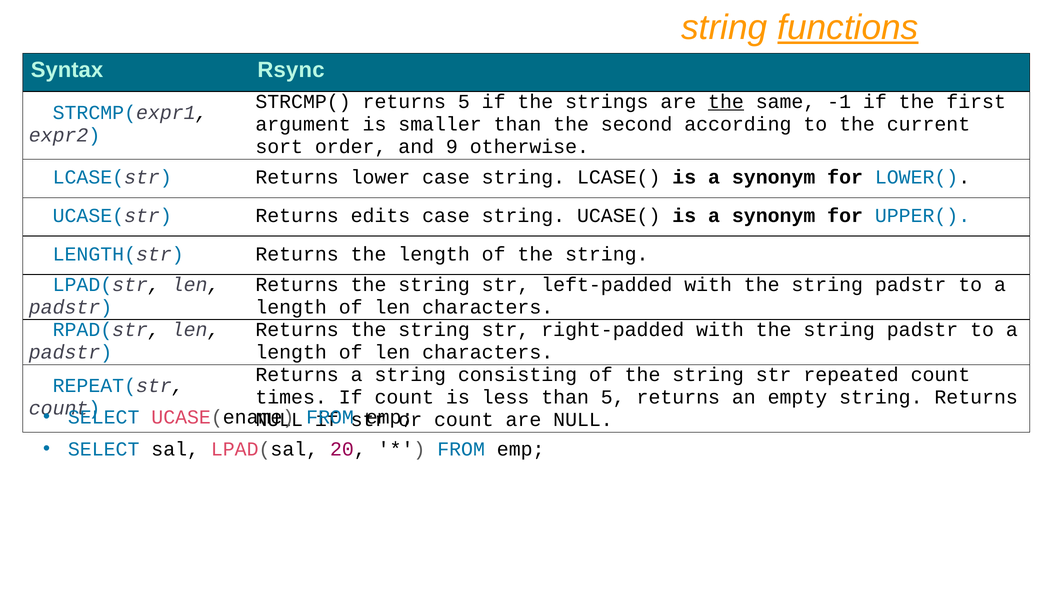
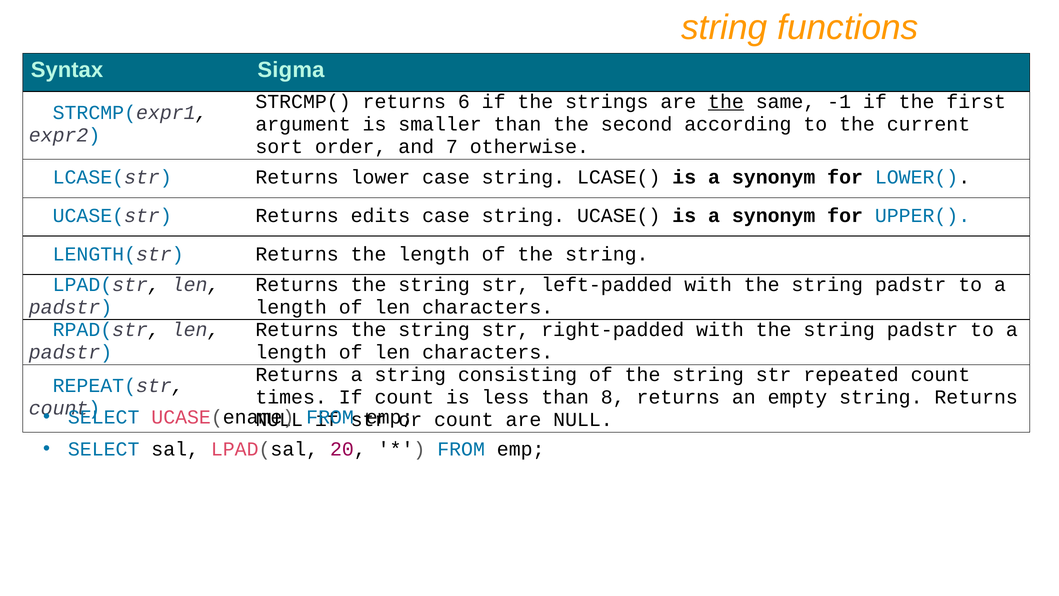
functions underline: present -> none (848, 28)
Rsync: Rsync -> Sigma (291, 70)
returns 5: 5 -> 6 (464, 102)
9: 9 -> 7 (452, 147)
than 5: 5 -> 8 (613, 397)
